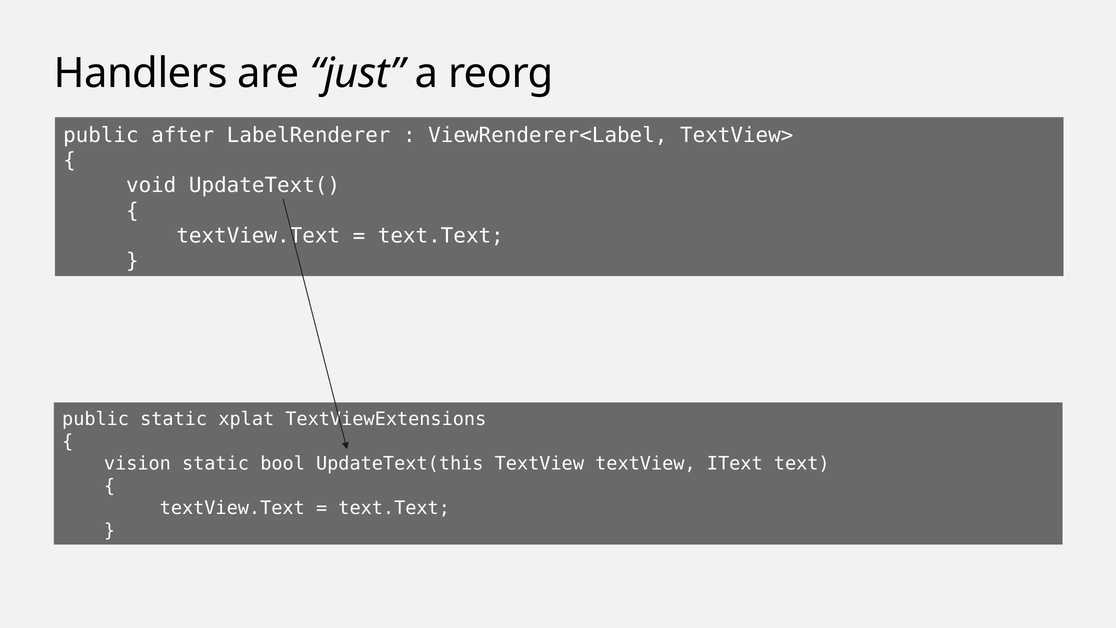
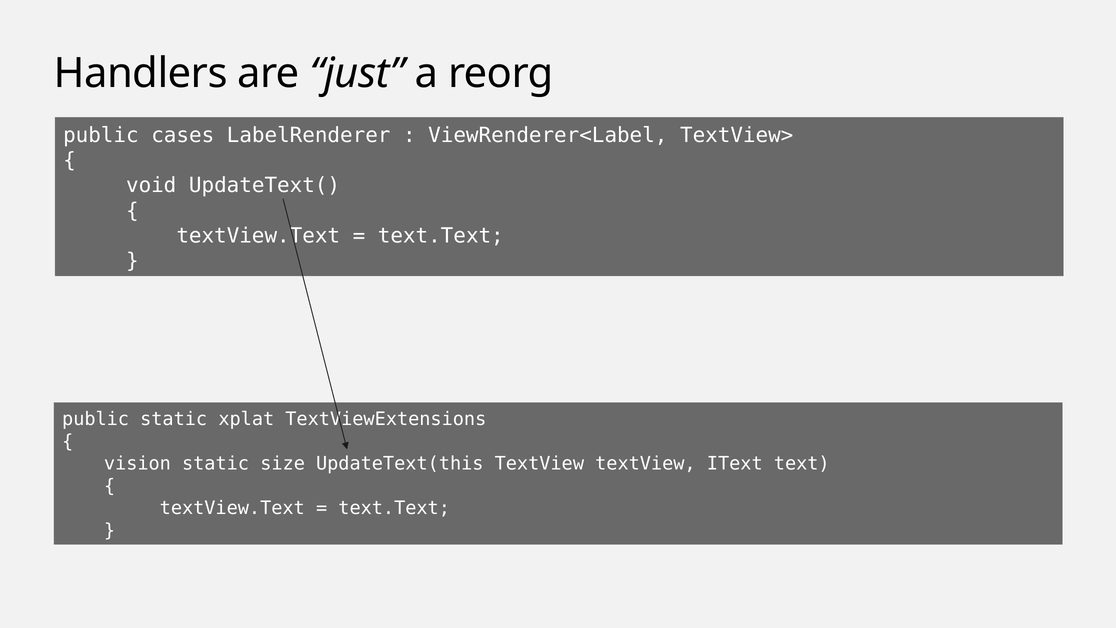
after: after -> cases (183, 135)
bool: bool -> size (283, 464)
